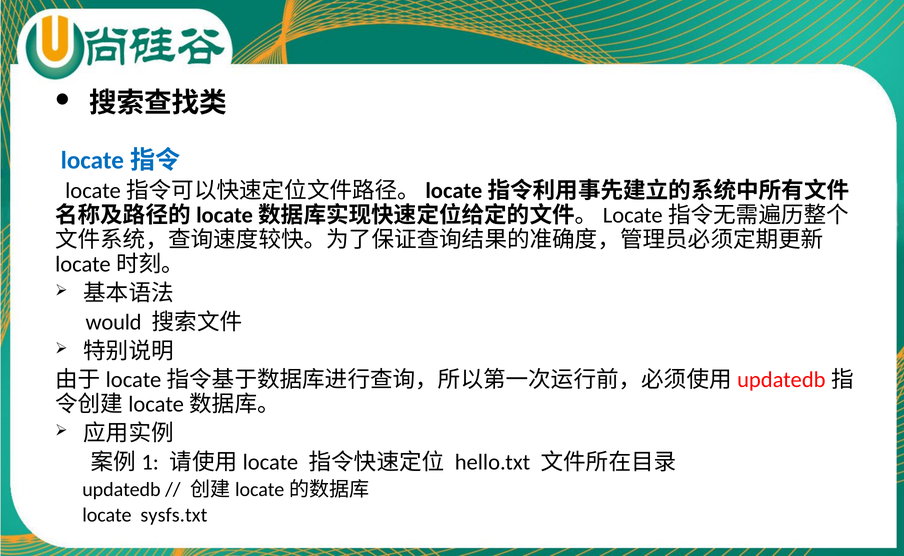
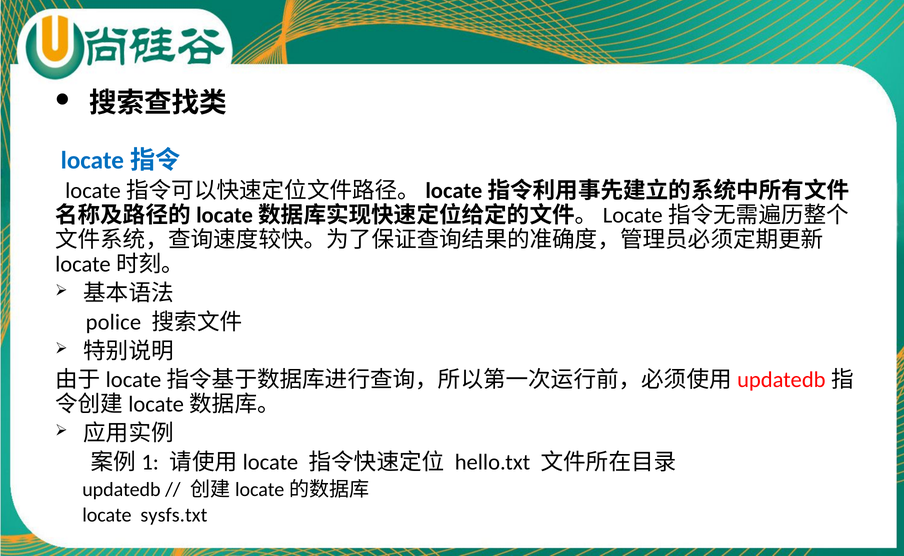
would: would -> police (113, 322)
